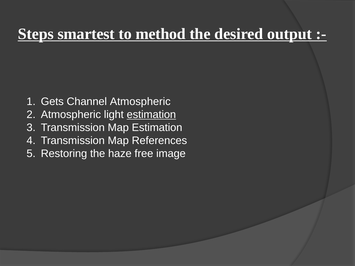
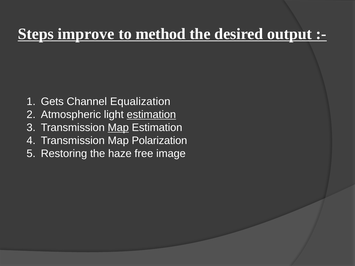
smartest: smartest -> improve (86, 34)
Channel Atmospheric: Atmospheric -> Equalization (140, 102)
Map underline: none -> present (118, 128)
References: References -> Polarization (159, 141)
